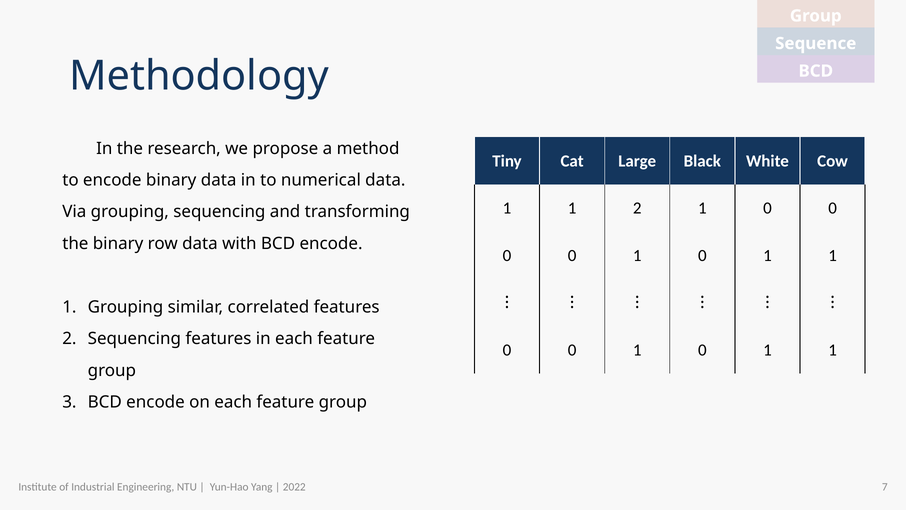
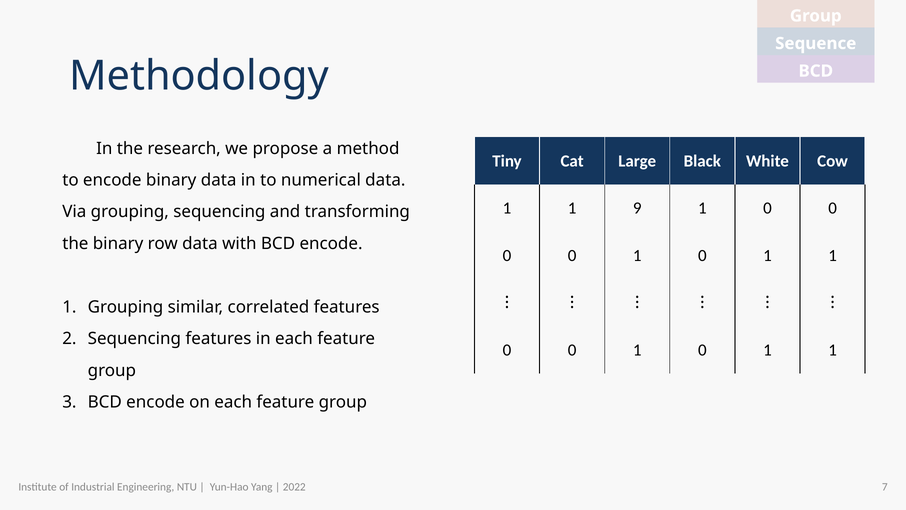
1 2: 2 -> 9 (637, 208)
